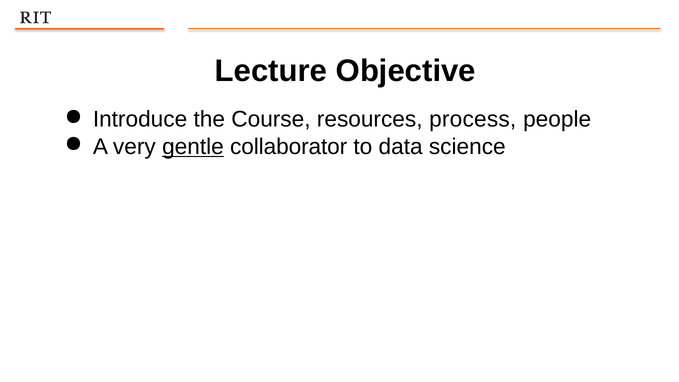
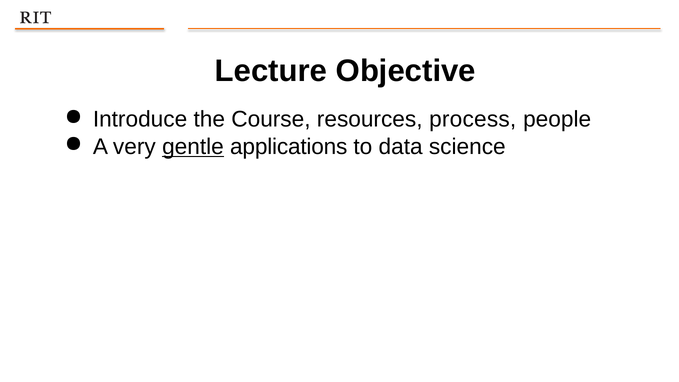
collaborator: collaborator -> applications (289, 147)
